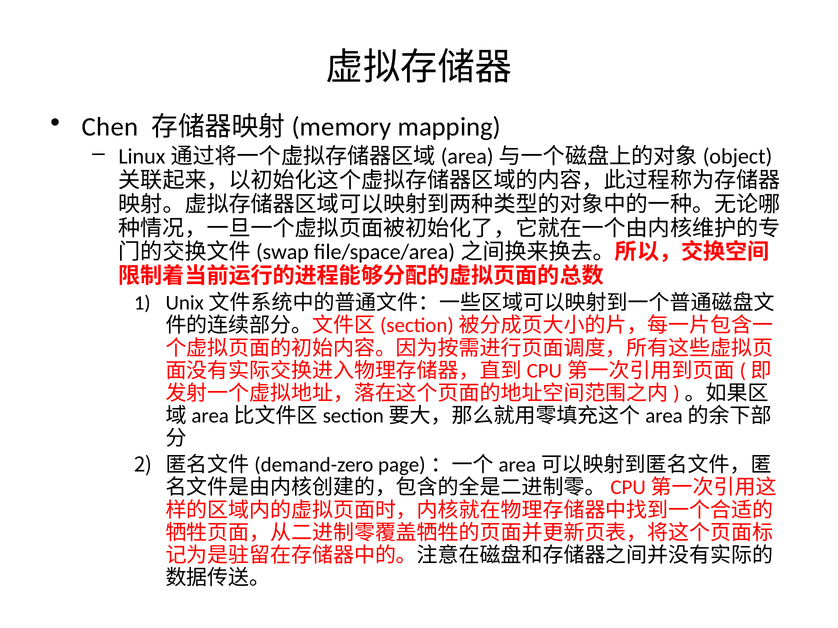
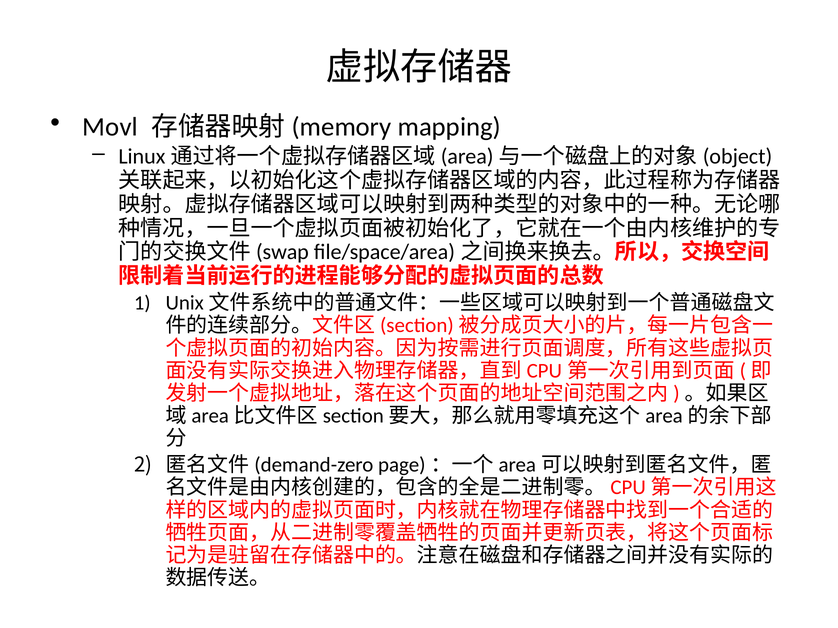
Chen: Chen -> Movl (110, 127)
